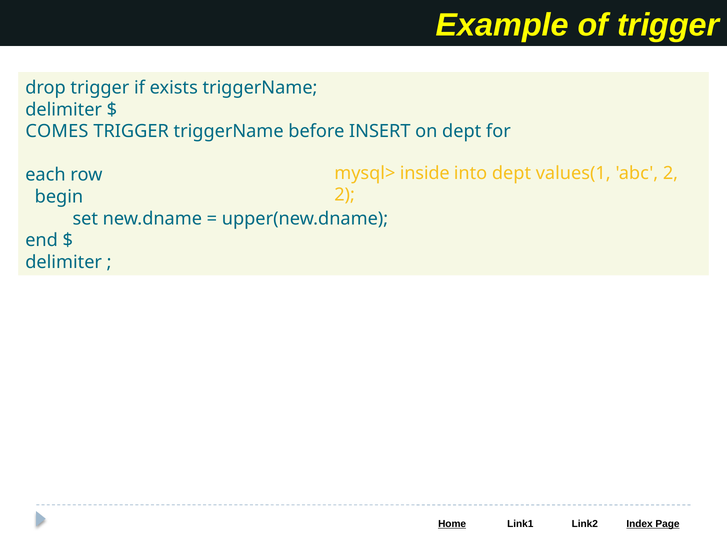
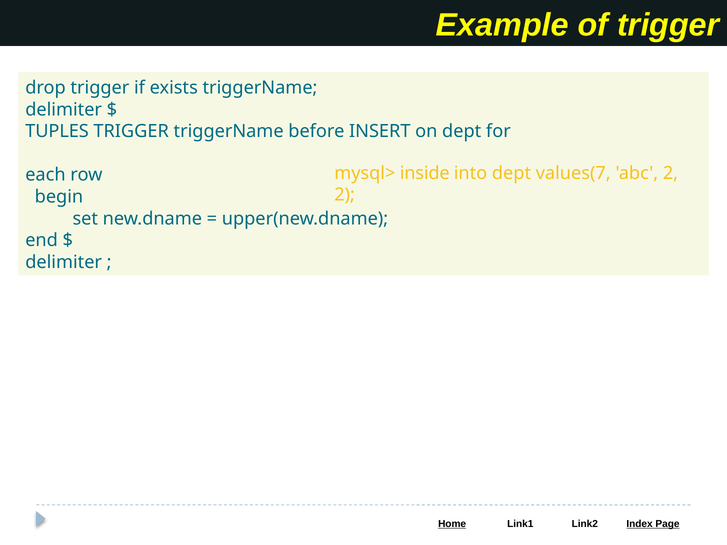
COMES: COMES -> TUPLES (57, 131)
values(1: values(1 -> values(7 (573, 173)
